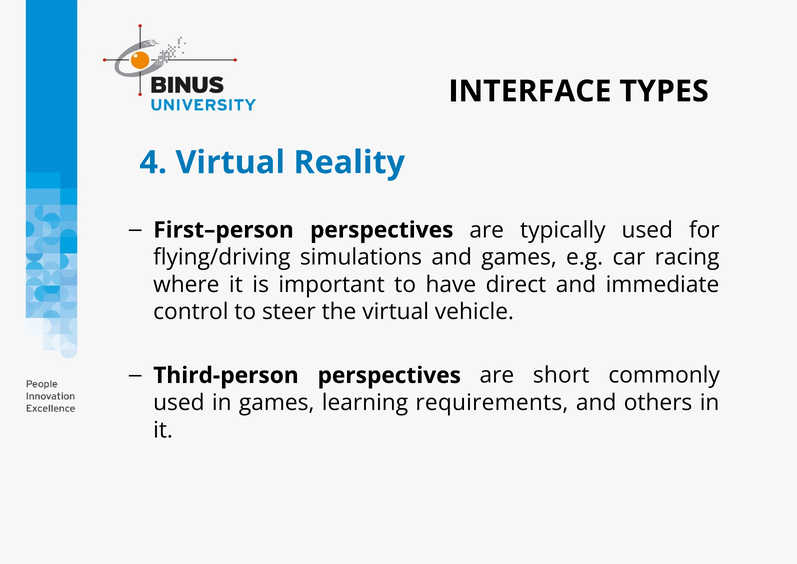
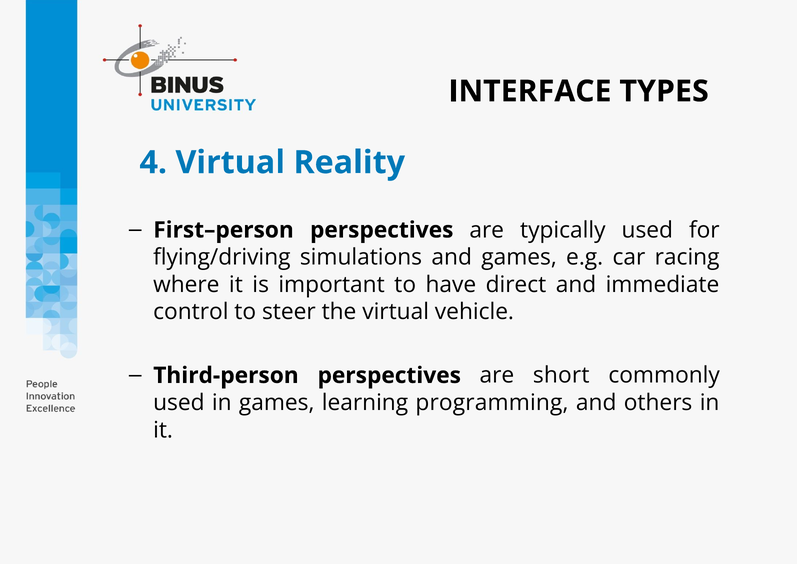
requirements: requirements -> programming (492, 403)
